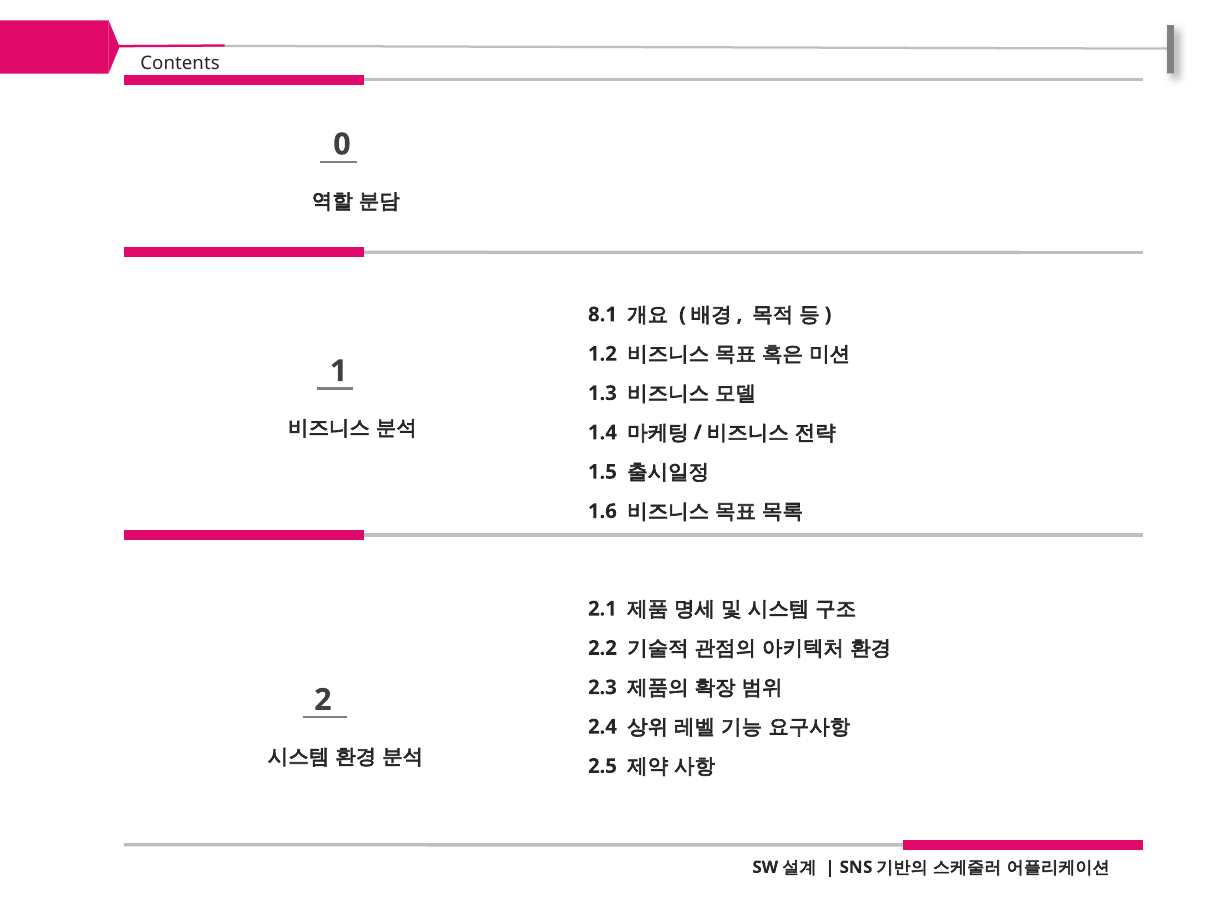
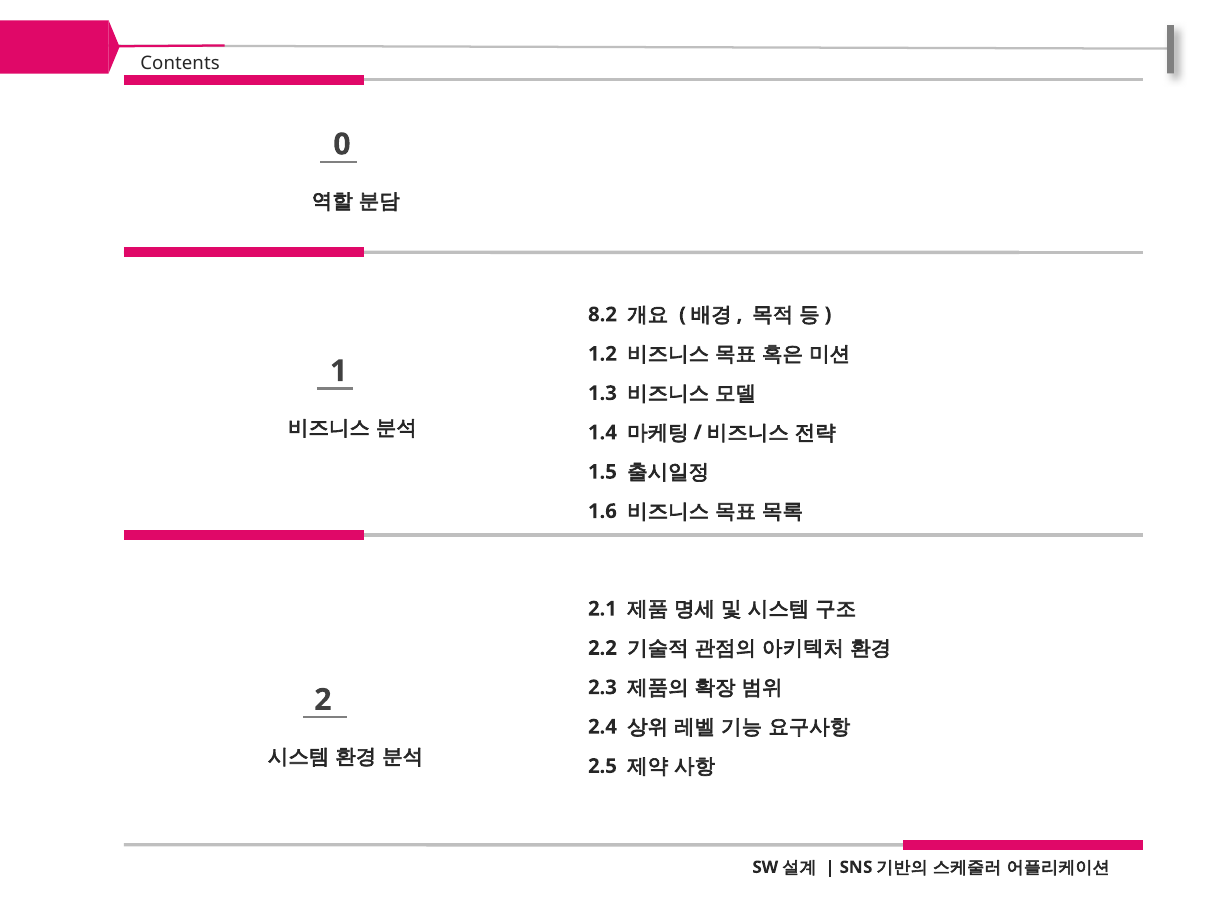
8.1: 8.1 -> 8.2 (603, 315)
